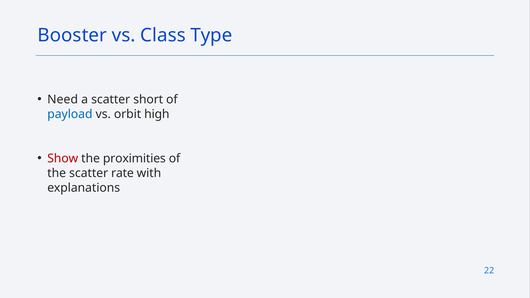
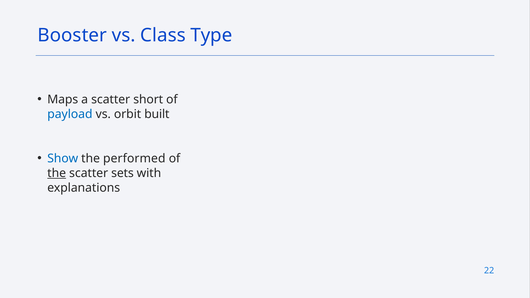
Need: Need -> Maps (63, 100)
high: high -> built (157, 114)
Show colour: red -> blue (63, 159)
proximities: proximities -> performed (134, 159)
the underline: none -> present (57, 173)
rate: rate -> sets (122, 173)
